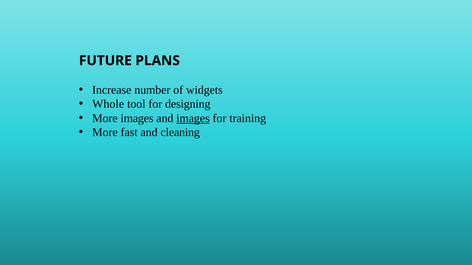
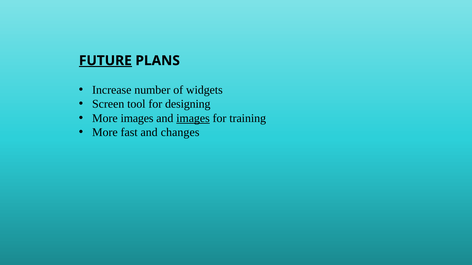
FUTURE underline: none -> present (105, 61)
Whole: Whole -> Screen (108, 104)
cleaning: cleaning -> changes (180, 133)
